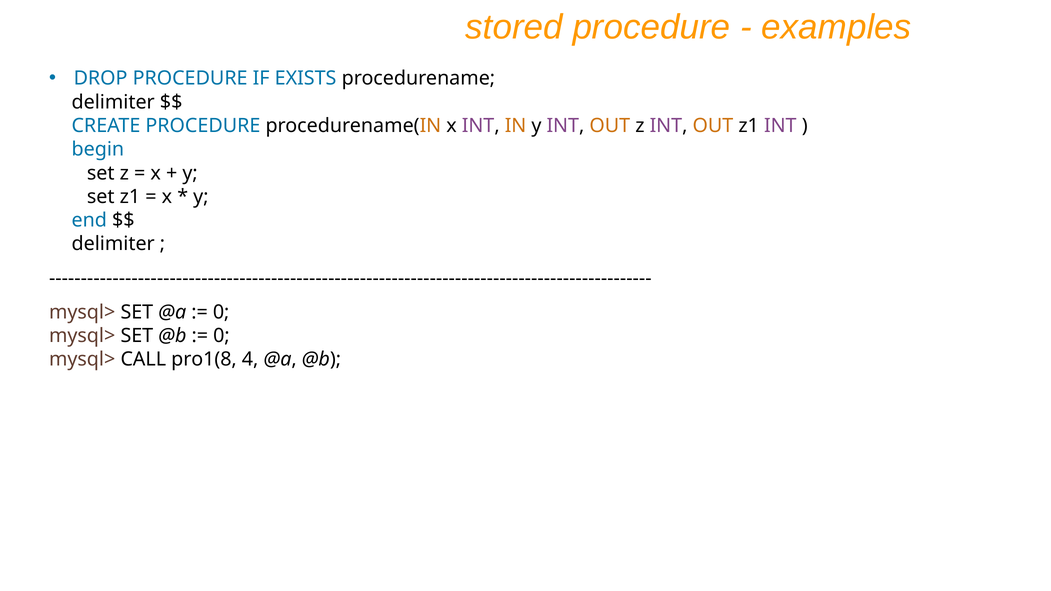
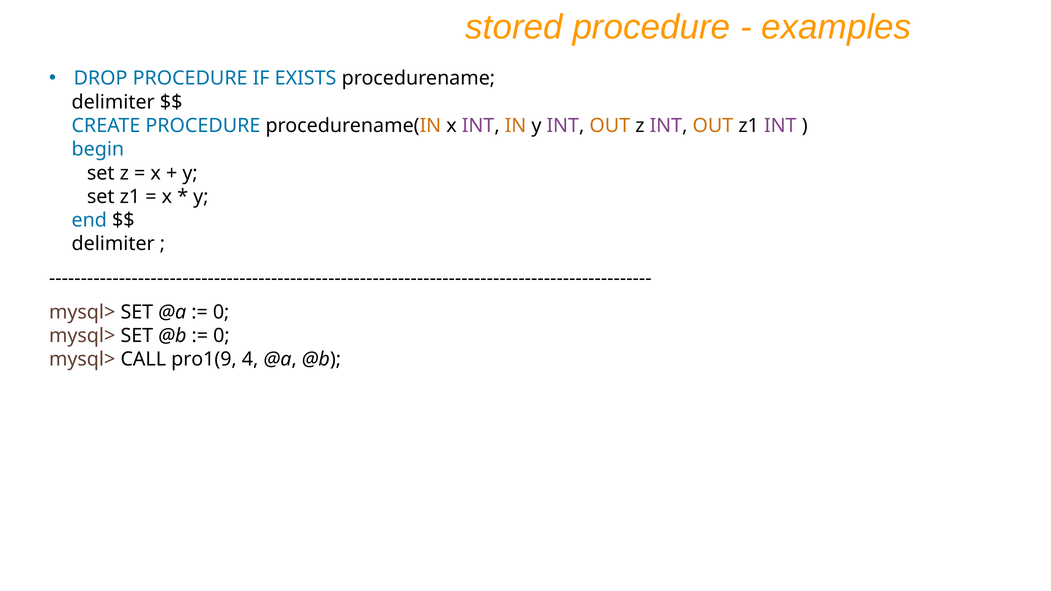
pro1(8: pro1(8 -> pro1(9 (204, 360)
